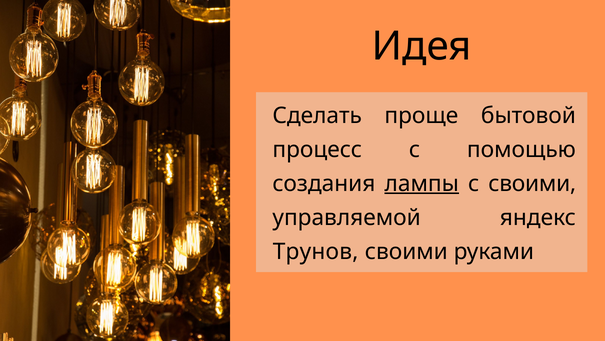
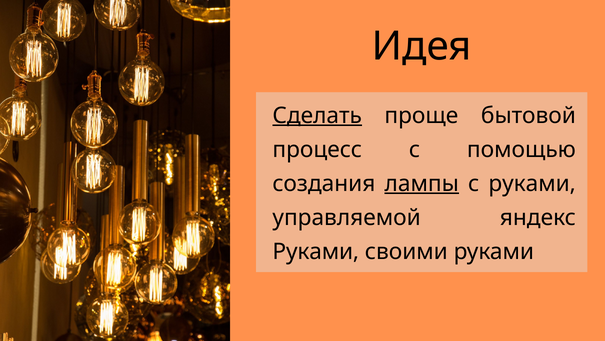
Сделать underline: none -> present (317, 115)
с своими: своими -> руками (532, 183)
Трунов: Трунов -> Руками (316, 251)
